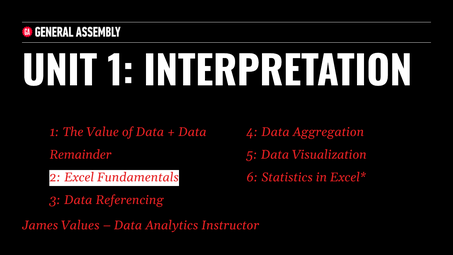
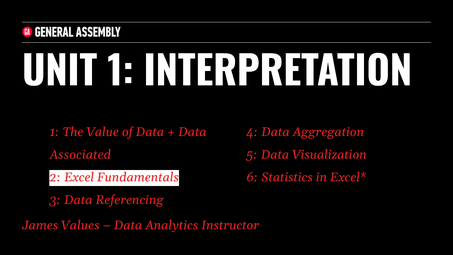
Remainder: Remainder -> Associated (80, 155)
